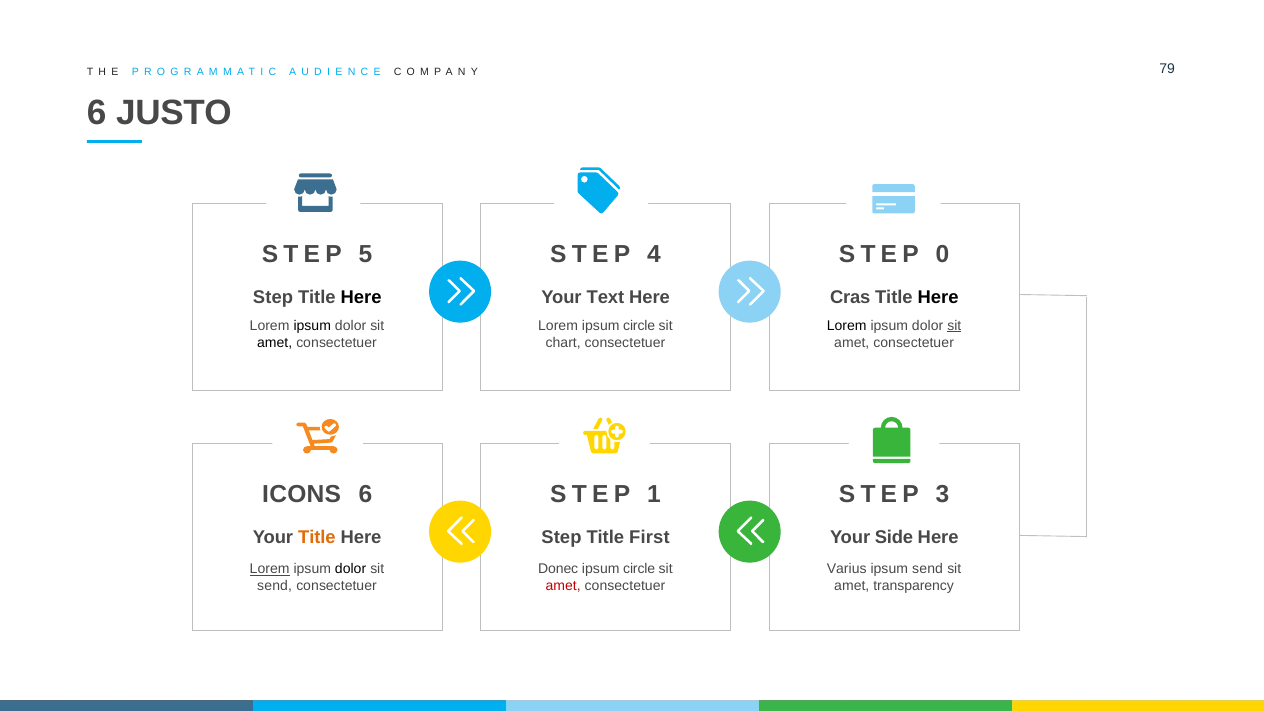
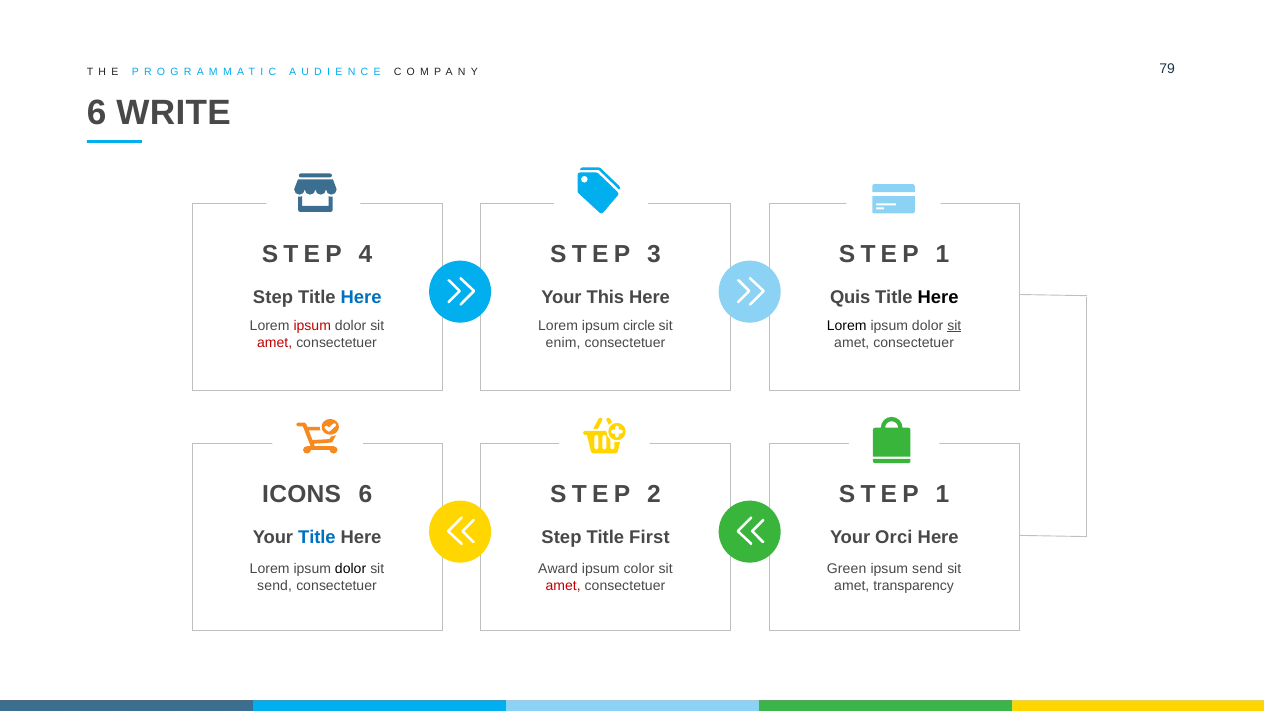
JUSTO: JUSTO -> WRITE (174, 112)
5: 5 -> 4 (365, 255)
4: 4 -> 3 (654, 255)
0: 0 -> 1 (943, 255)
Here colour: black -> blue (361, 297)
Text: Text -> This (605, 297)
Cras: Cras -> Quis (850, 297)
ipsum colour: black -> red (312, 326)
amet colour: black -> red (275, 342)
chart: chart -> enim (563, 342)
1: 1 -> 2 (654, 495)
3: 3 -> 1 (943, 495)
Title colour: orange -> blue (317, 537)
Side: Side -> Orci (894, 537)
Lorem underline: present -> none (270, 569)
Donec: Donec -> Award (558, 569)
circle: circle -> color (639, 569)
Varius: Varius -> Green (847, 569)
